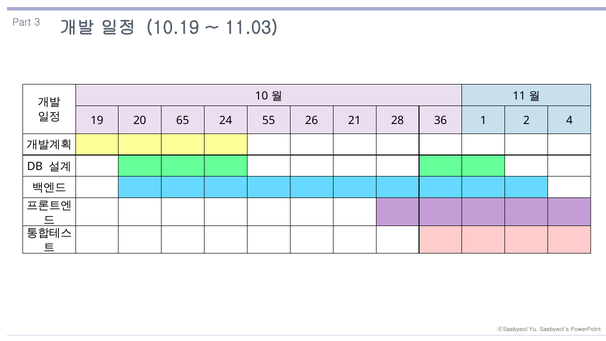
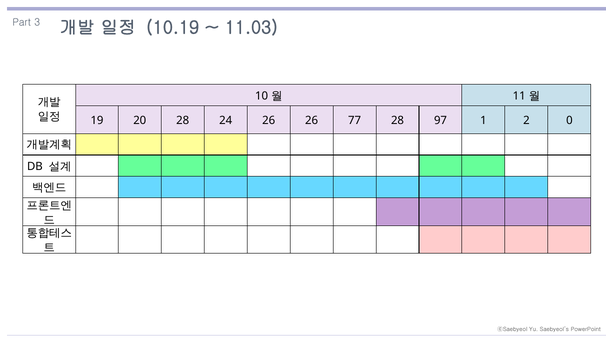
20 65: 65 -> 28 (183, 120)
24 55: 55 -> 26 (269, 120)
21: 21 -> 77 (355, 120)
36: 36 -> 97 (440, 120)
4: 4 -> 0 (569, 120)
